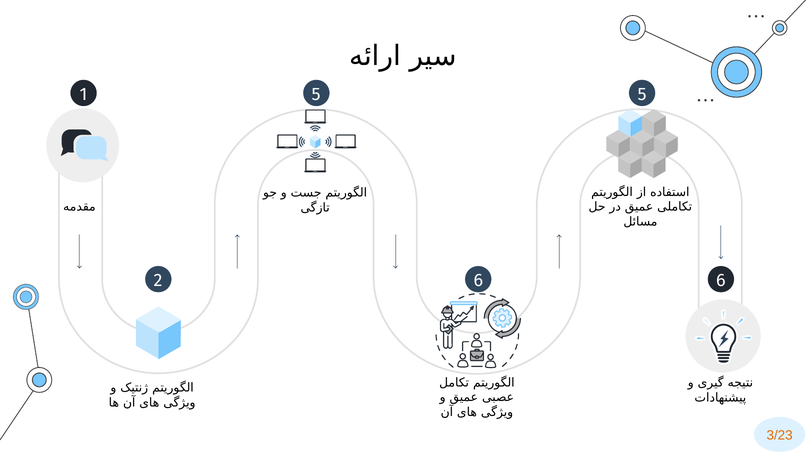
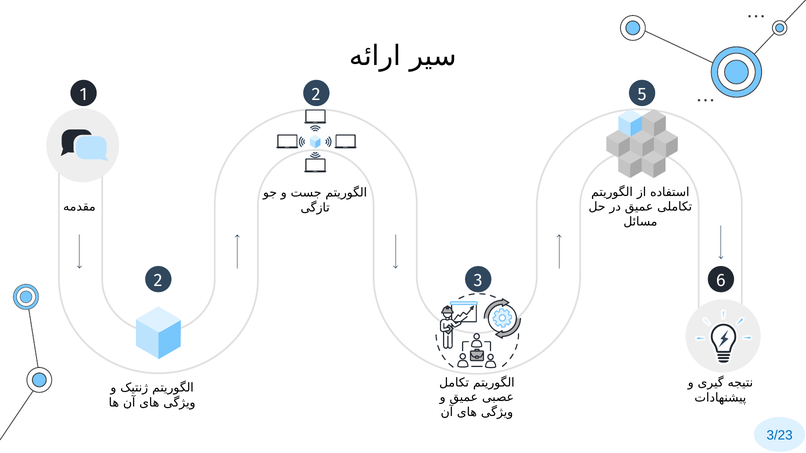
1 5: 5 -> 2 (316, 94)
2 6: 6 -> 3 (478, 281)
3/23 colour: orange -> blue (780, 436)
